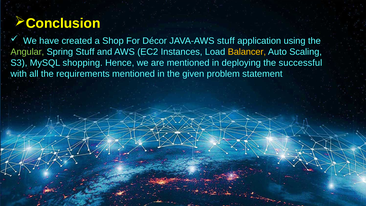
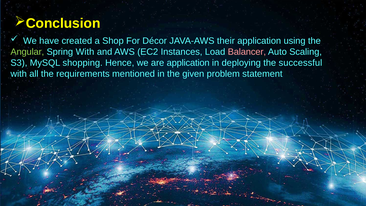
JAVA-AWS stuff: stuff -> their (226, 41)
Spring Stuff: Stuff -> With (85, 52)
Balancer colour: yellow -> pink (247, 52)
are mentioned: mentioned -> application (188, 63)
